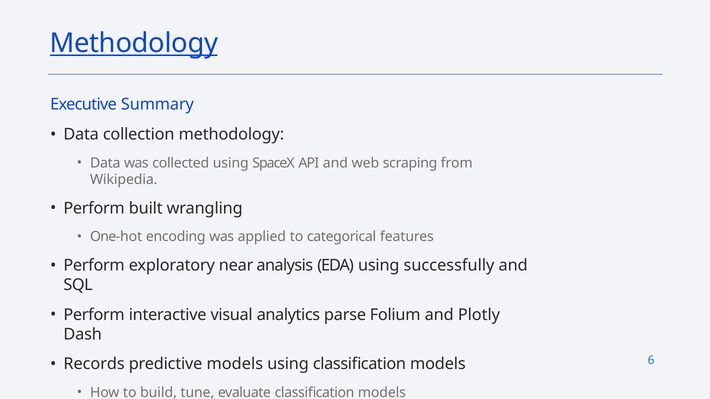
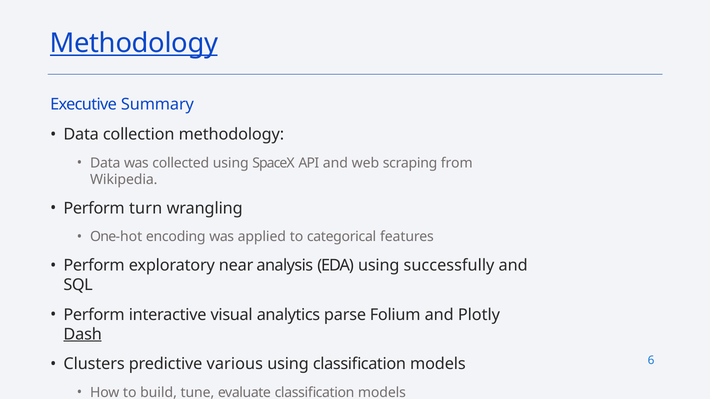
built: built -> turn (146, 208)
Dash underline: none -> present (83, 334)
Records: Records -> Clusters (94, 364)
predictive models: models -> various (235, 364)
